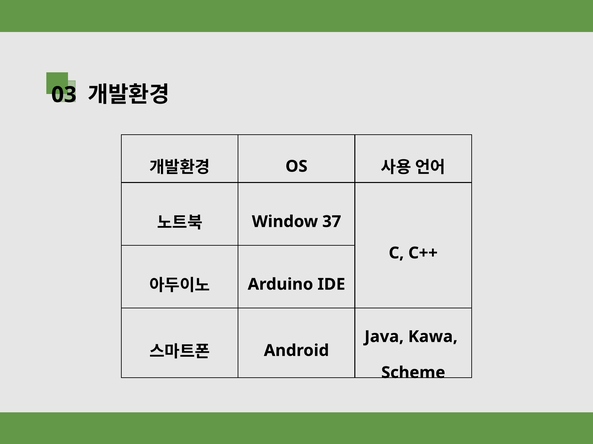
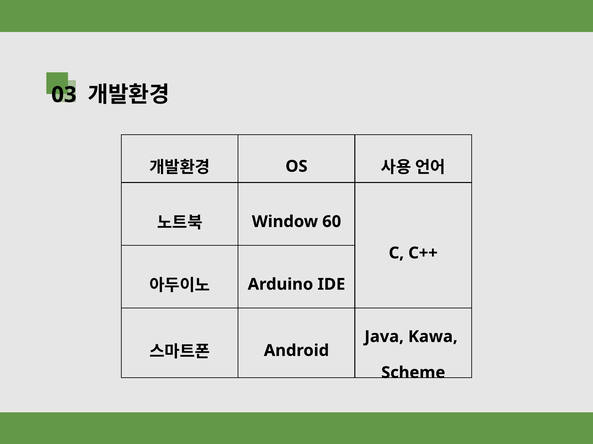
37: 37 -> 60 (332, 222)
